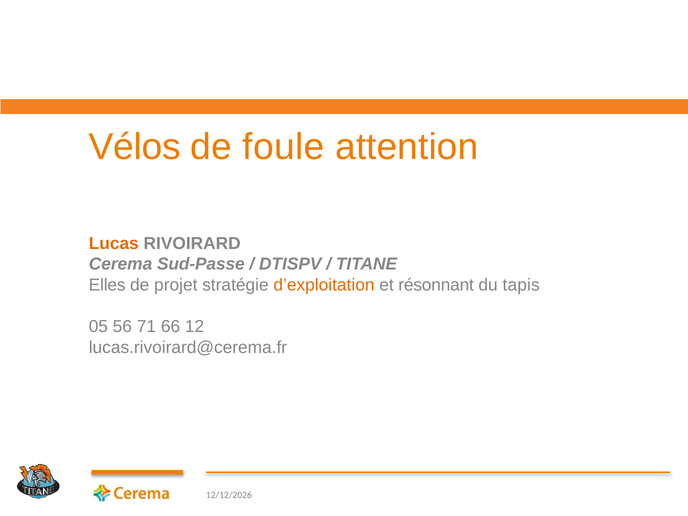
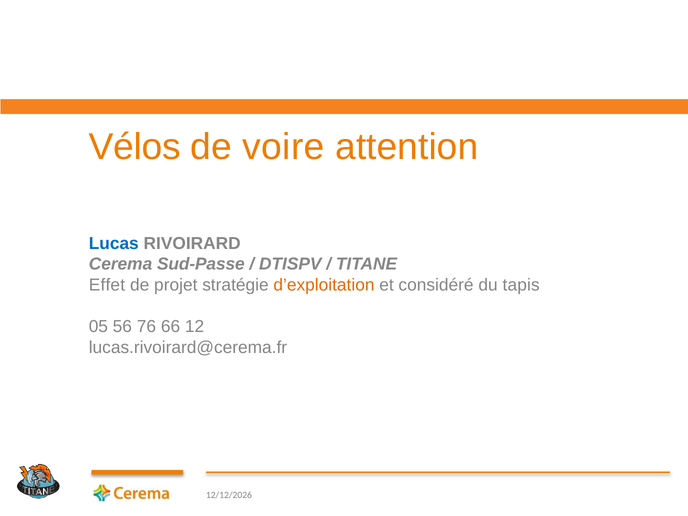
foule: foule -> voire (283, 147)
Lucas colour: orange -> blue (114, 243)
Elles: Elles -> Effet (107, 285)
résonnant: résonnant -> considéré (436, 285)
71: 71 -> 76 (146, 327)
